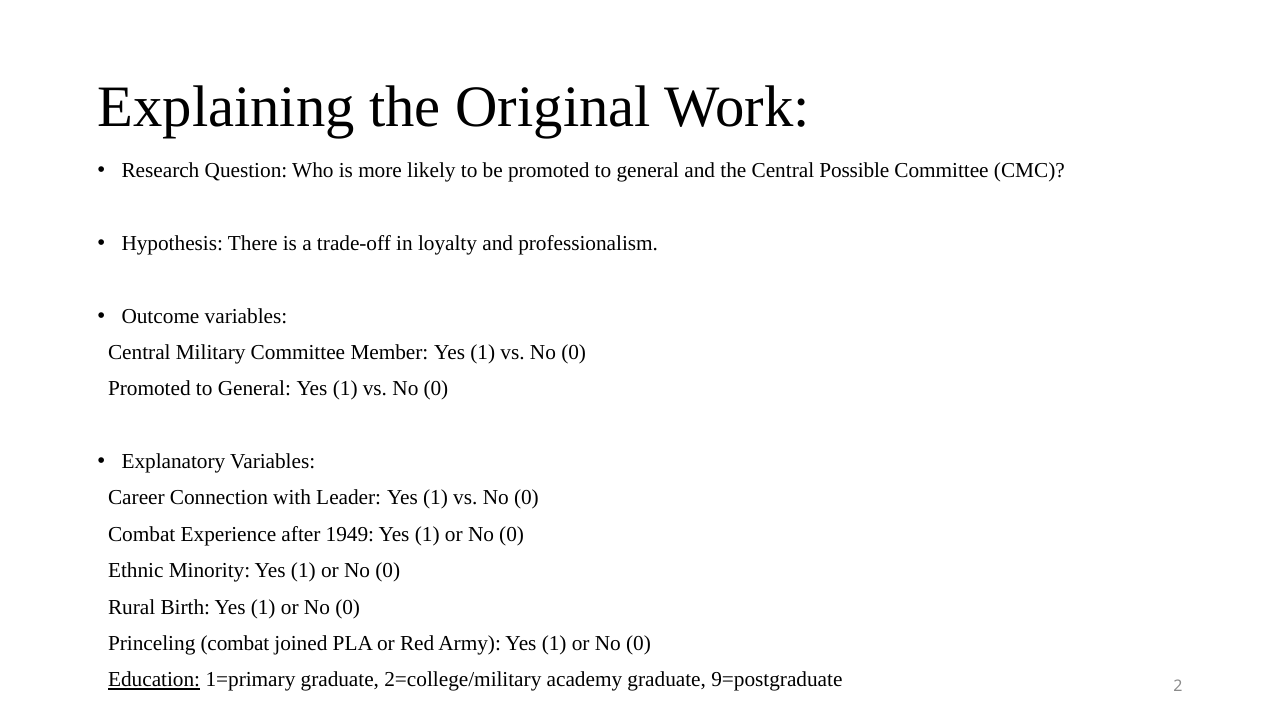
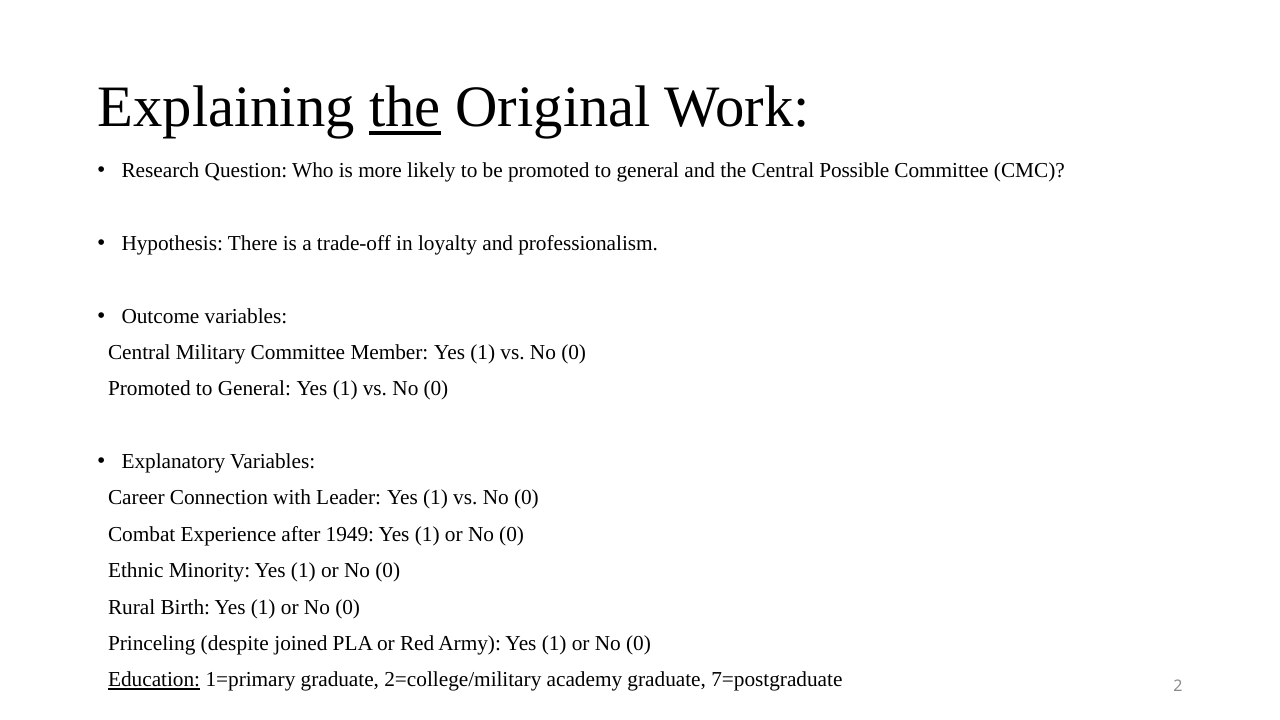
the underline: none -> present (405, 108)
Princeling combat: combat -> despite (235, 643)
9=postgraduate: 9=postgraduate -> 7=postgraduate (777, 680)
